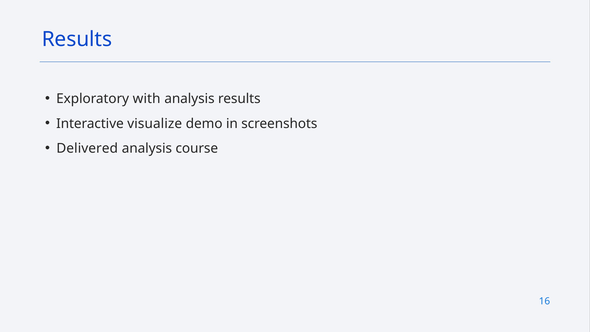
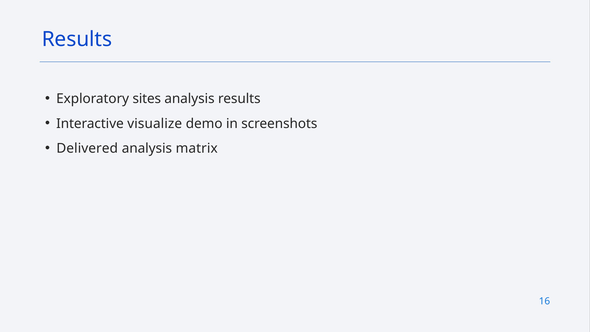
with: with -> sites (147, 99)
course: course -> matrix (197, 148)
